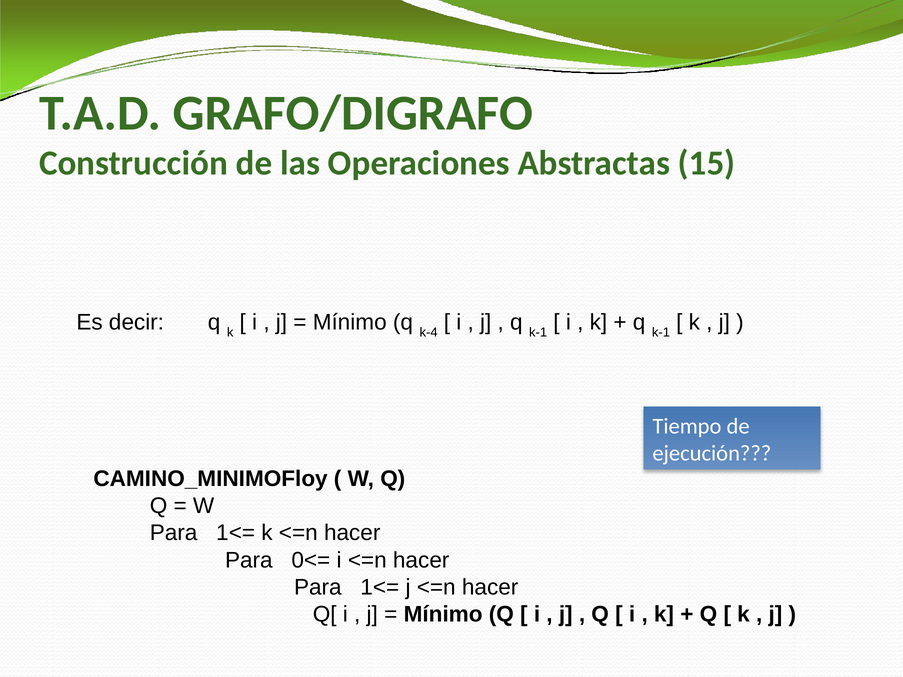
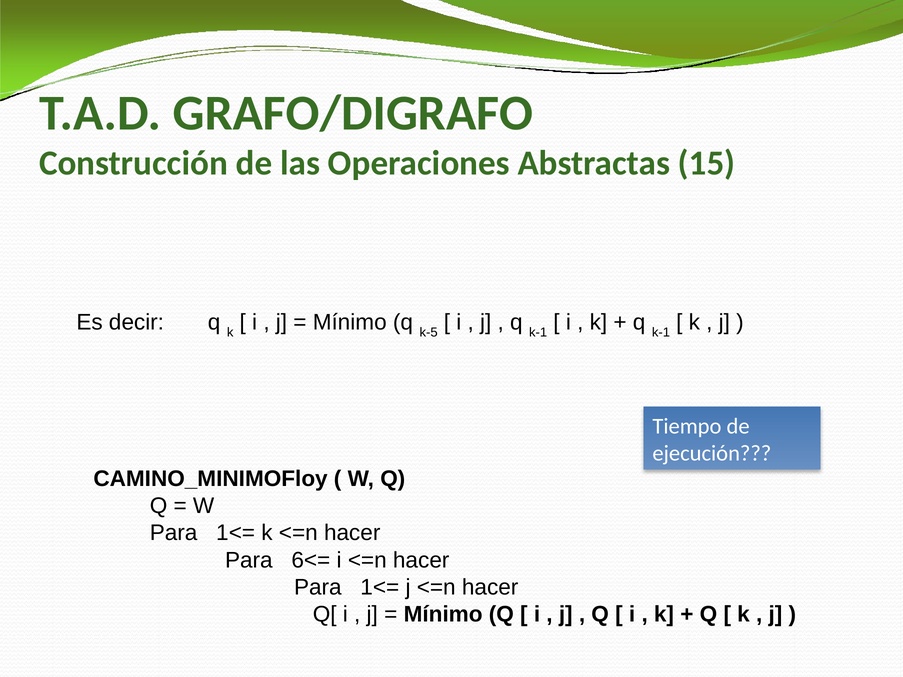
k-4: k-4 -> k-5 (429, 333)
0<=: 0<= -> 6<= (311, 560)
